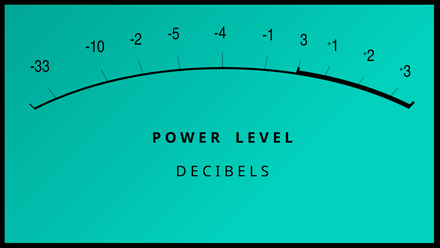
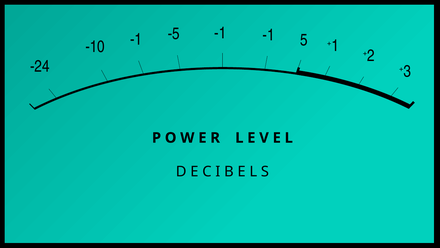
-10 -2: -2 -> -1 (136, 39)
-5 -4: -4 -> -1 (220, 33)
3: 3 -> 5 (304, 40)
-33: -33 -> -24 (40, 66)
